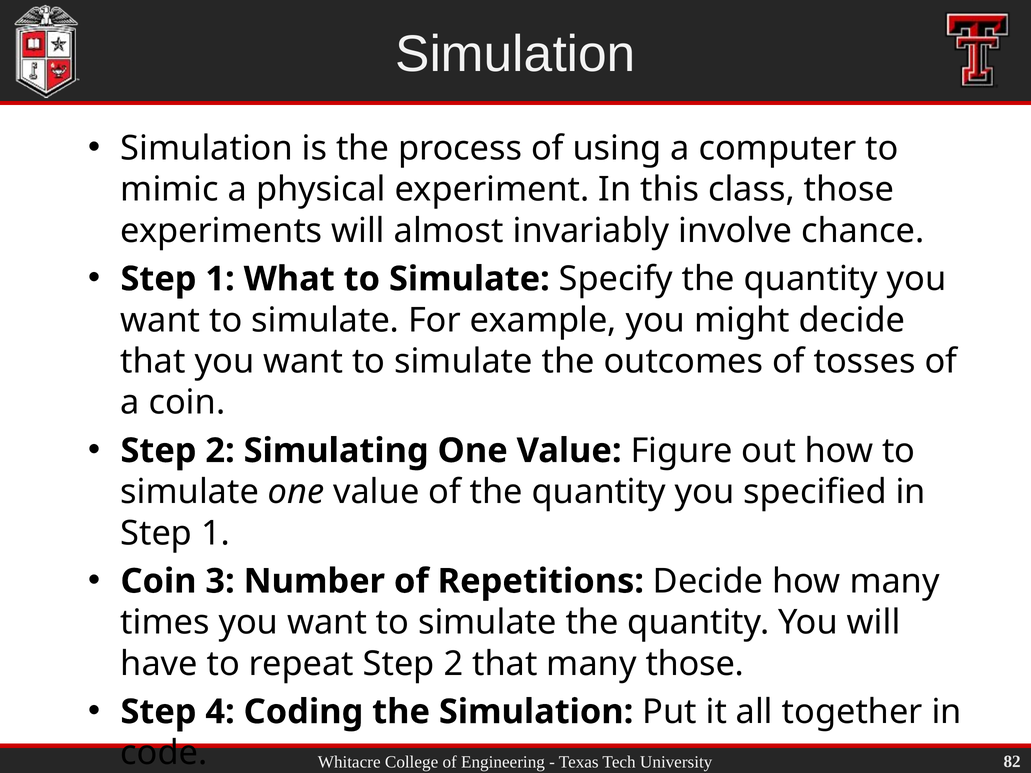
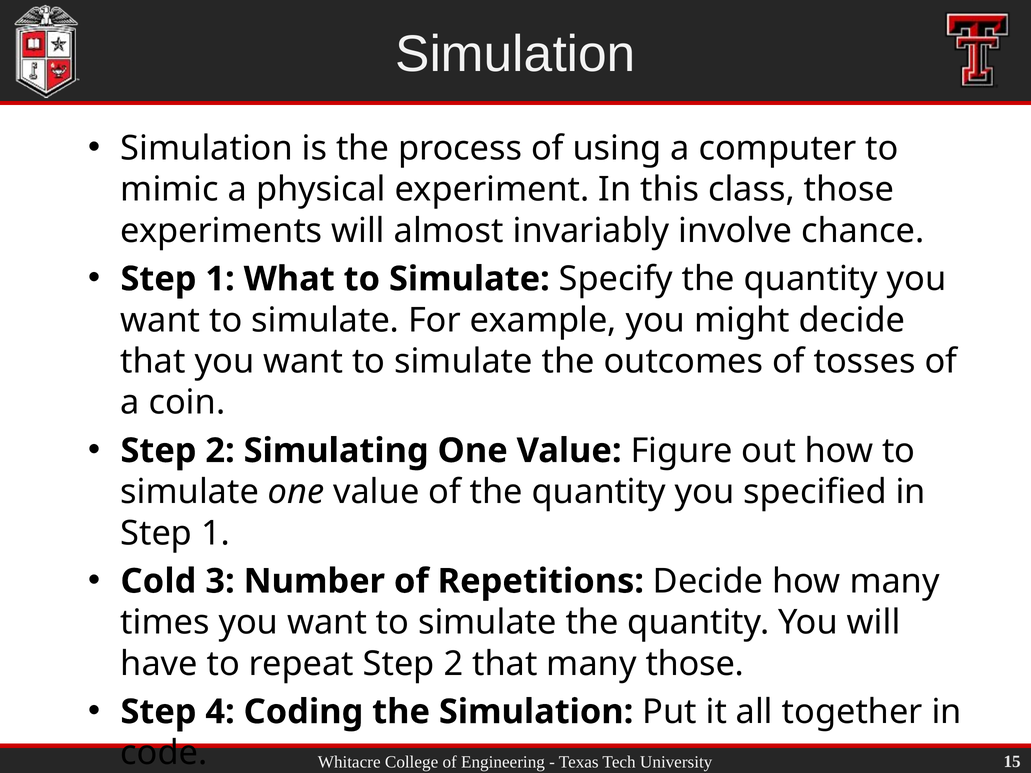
Coin: Coin -> Cold (158, 581)
82: 82 -> 15 (1012, 762)
